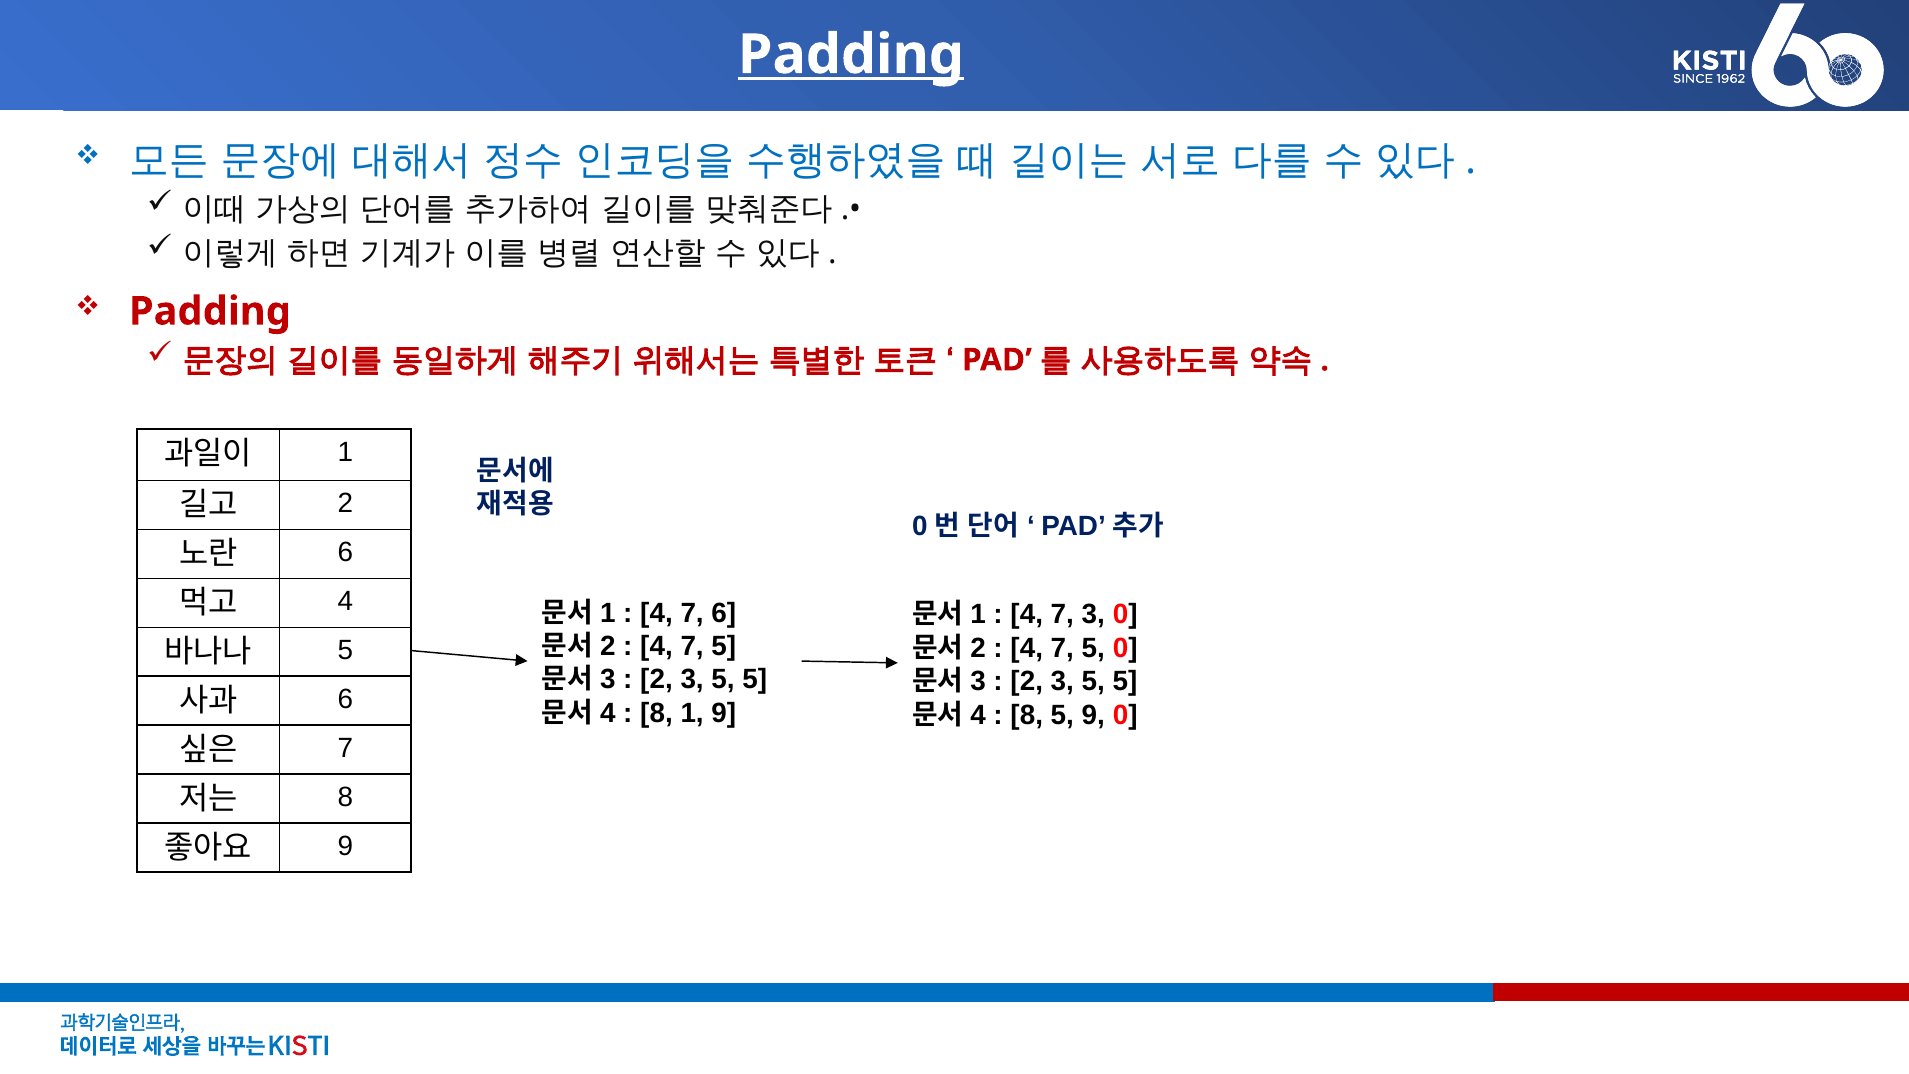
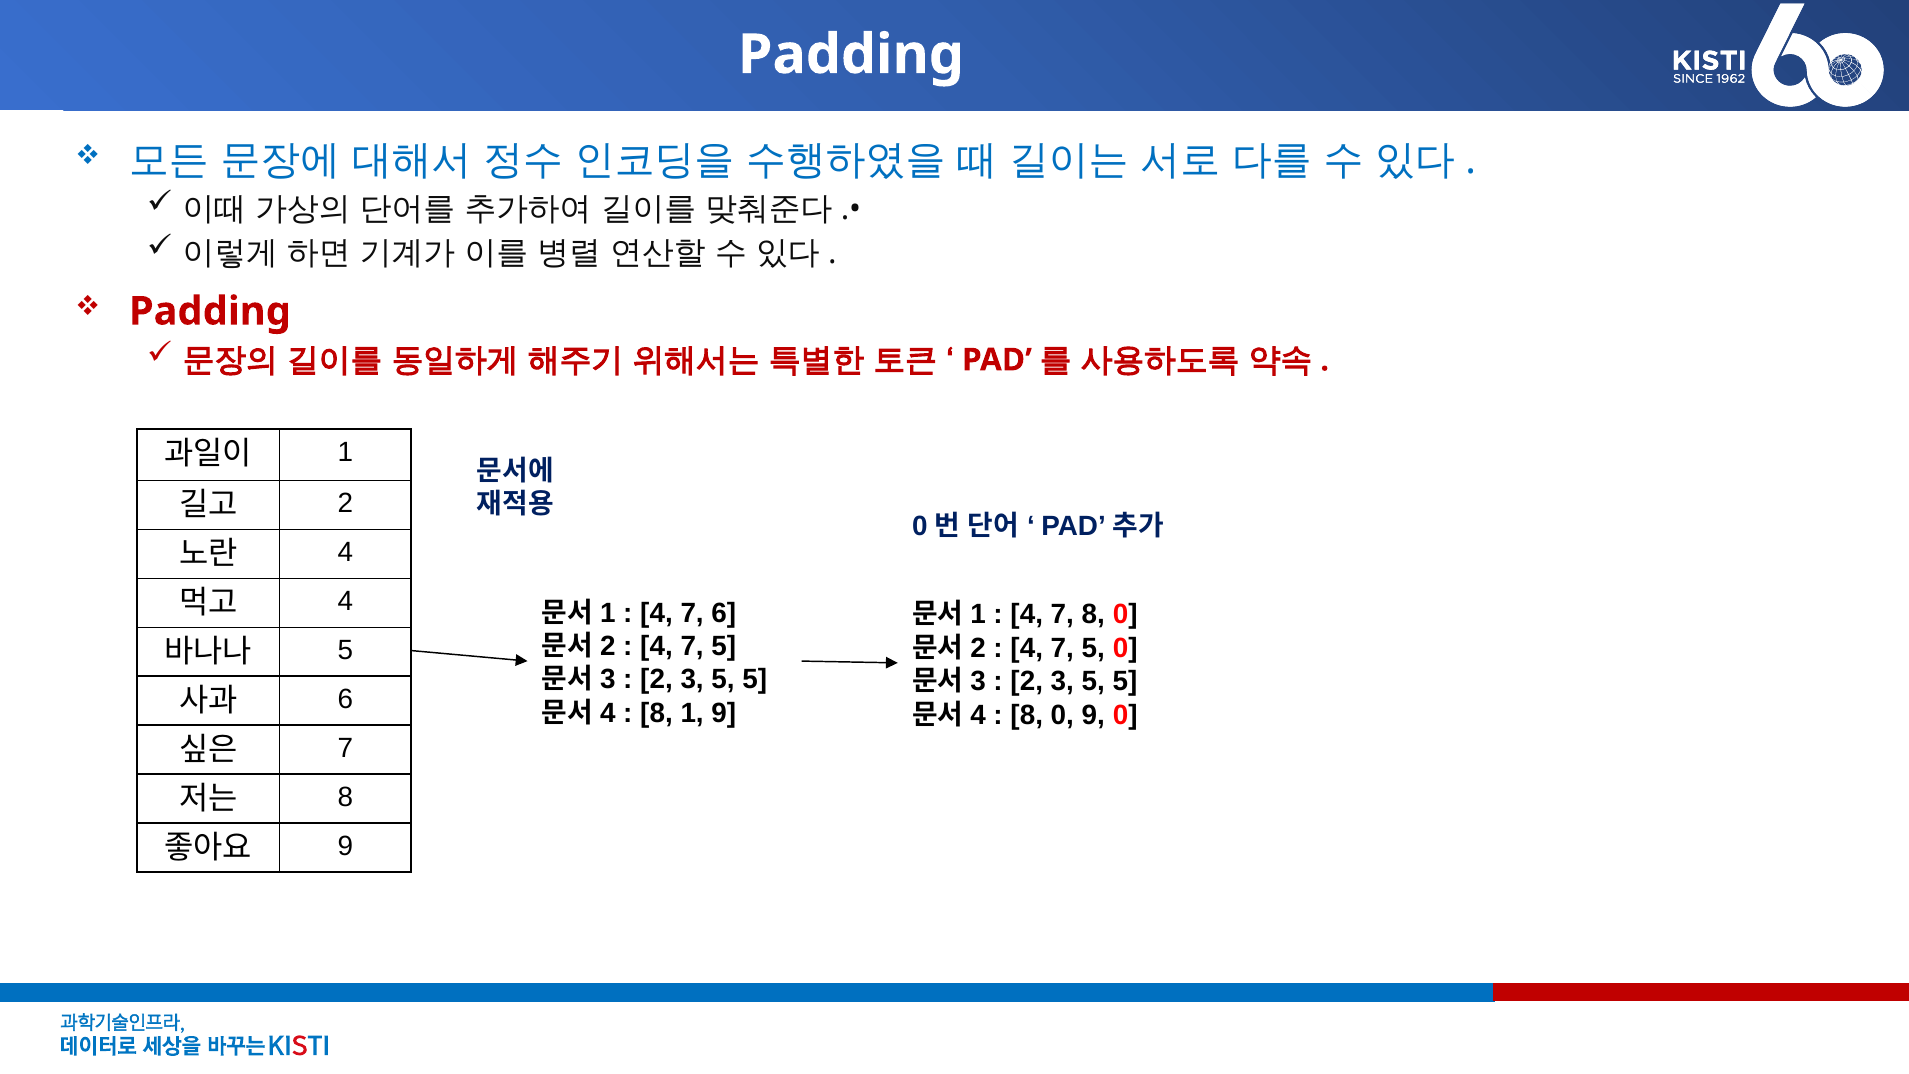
Padding underline: present -> none (851, 55)
6: 6 -> 4 (345, 552)
7 3: 3 -> 8 (1093, 615)
5: 5 -> 0 (1062, 715)
